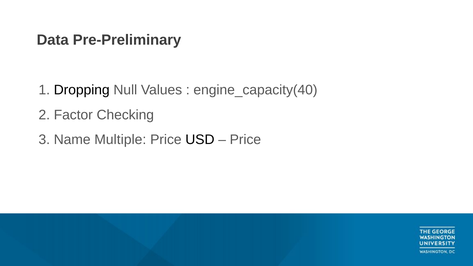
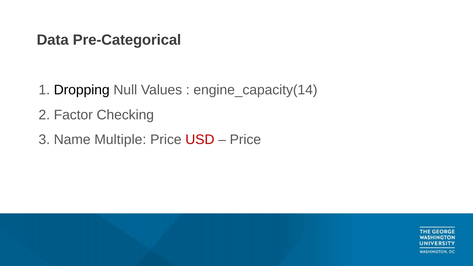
Pre-Preliminary: Pre-Preliminary -> Pre-Categorical (127, 40)
engine_capacity(40: engine_capacity(40 -> engine_capacity(14 (255, 90)
USD colour: black -> red (200, 140)
